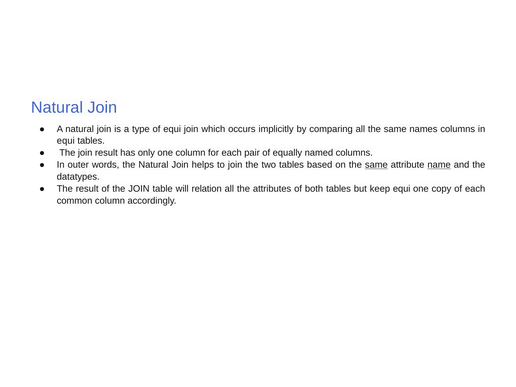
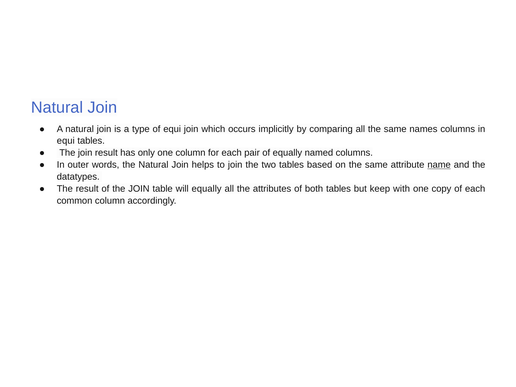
same underline: present -> none (376, 165)
will relation: relation -> equally (207, 189)
keep equi: equi -> with (402, 189)
